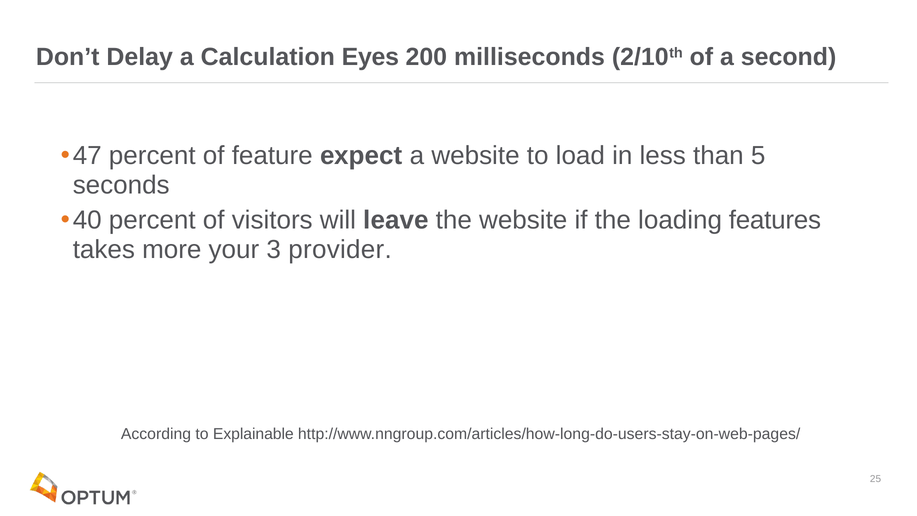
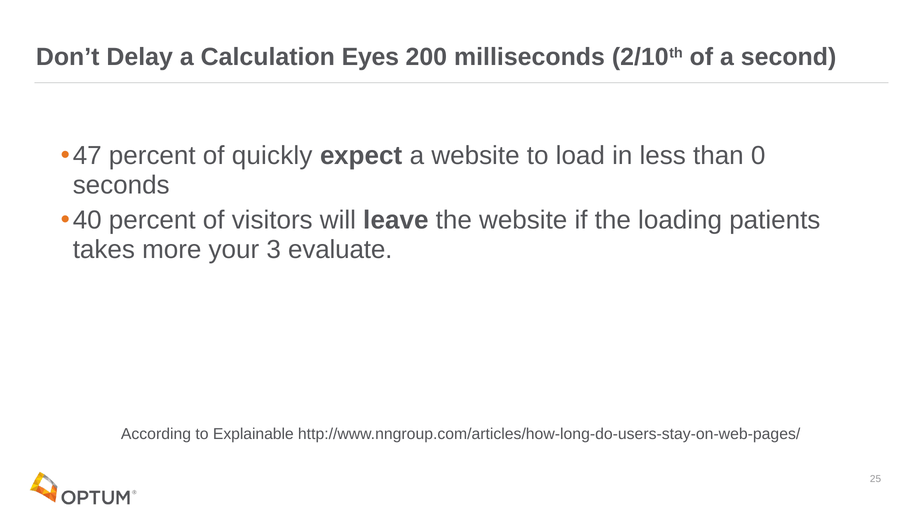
feature: feature -> quickly (272, 156)
5: 5 -> 0 (758, 156)
features: features -> patients (775, 220)
provider: provider -> evaluate (340, 250)
